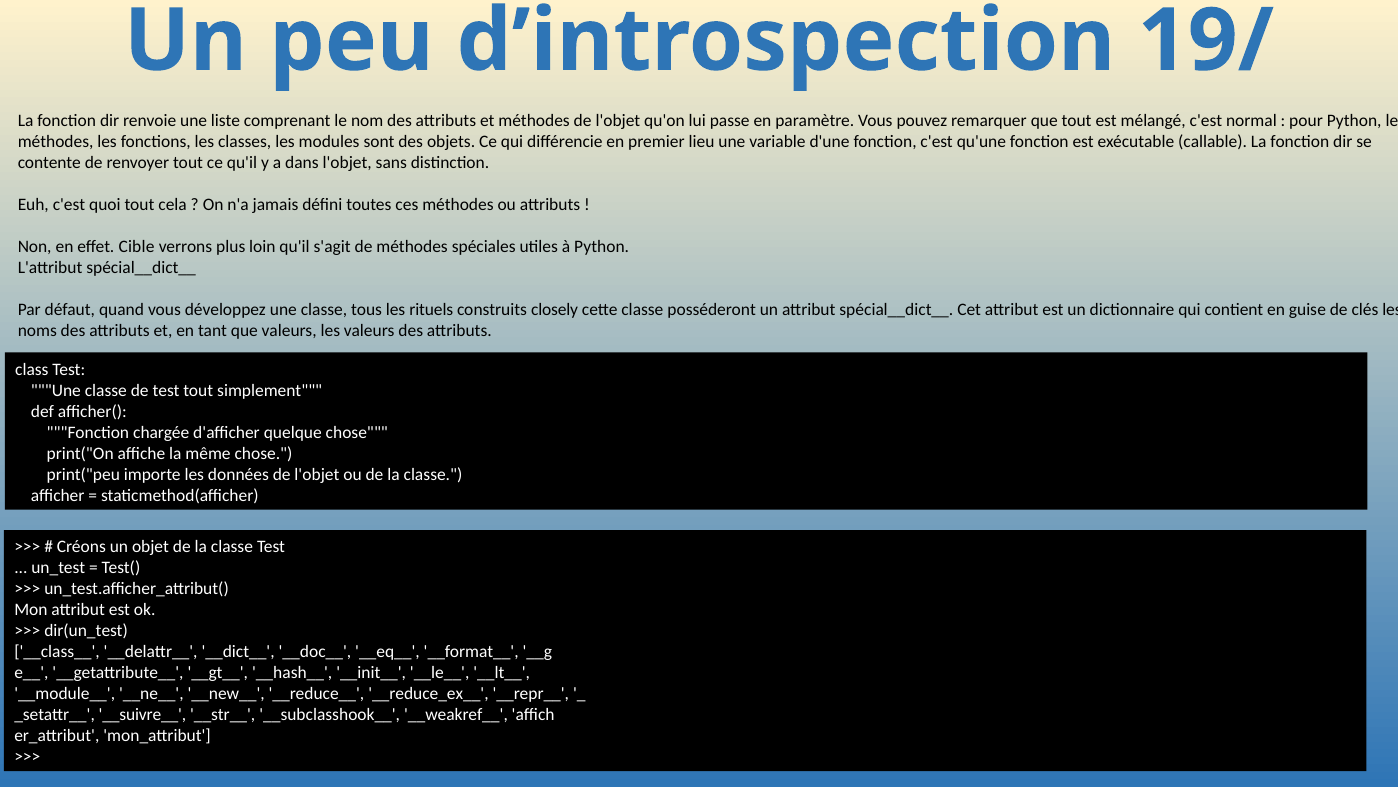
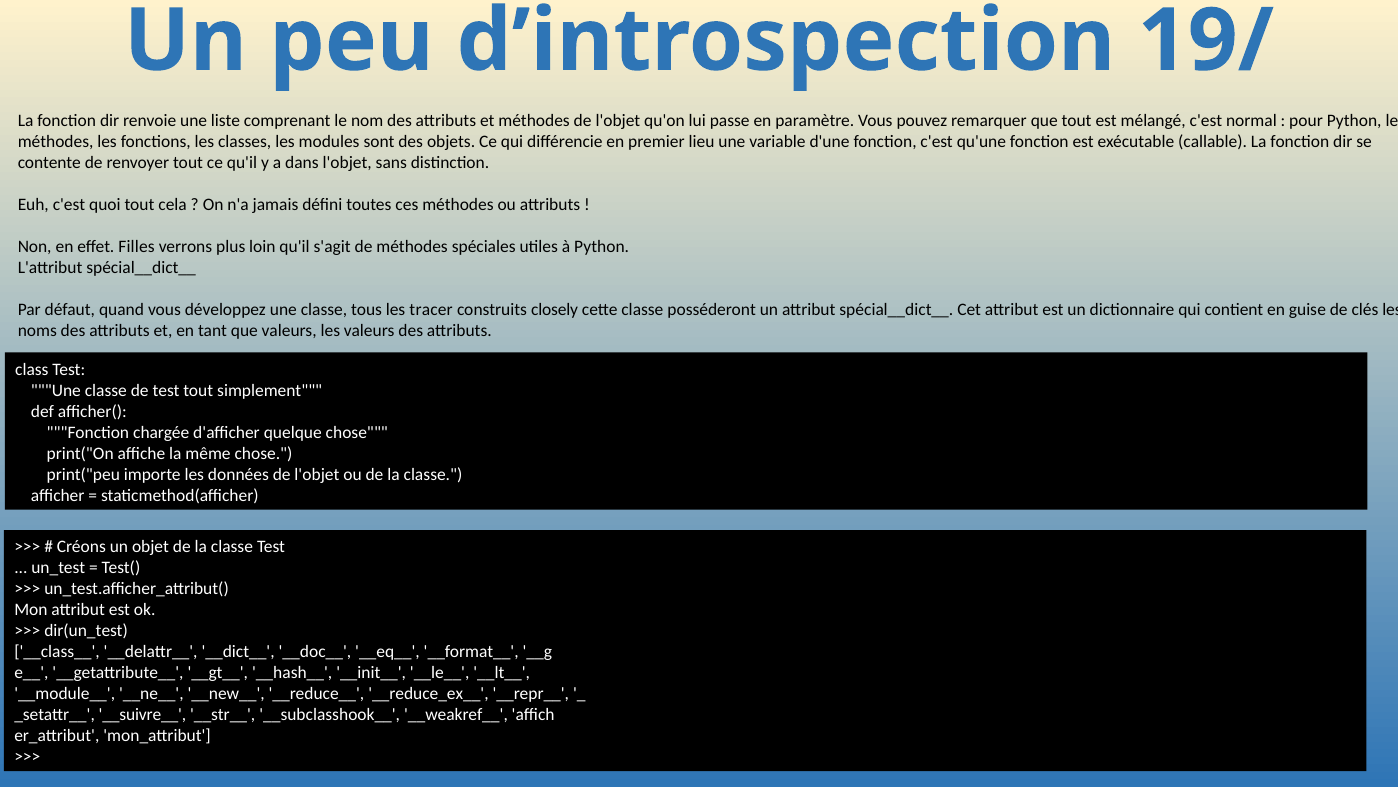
Cible: Cible -> Filles (137, 247)
rituels: rituels -> tracer (431, 310)
